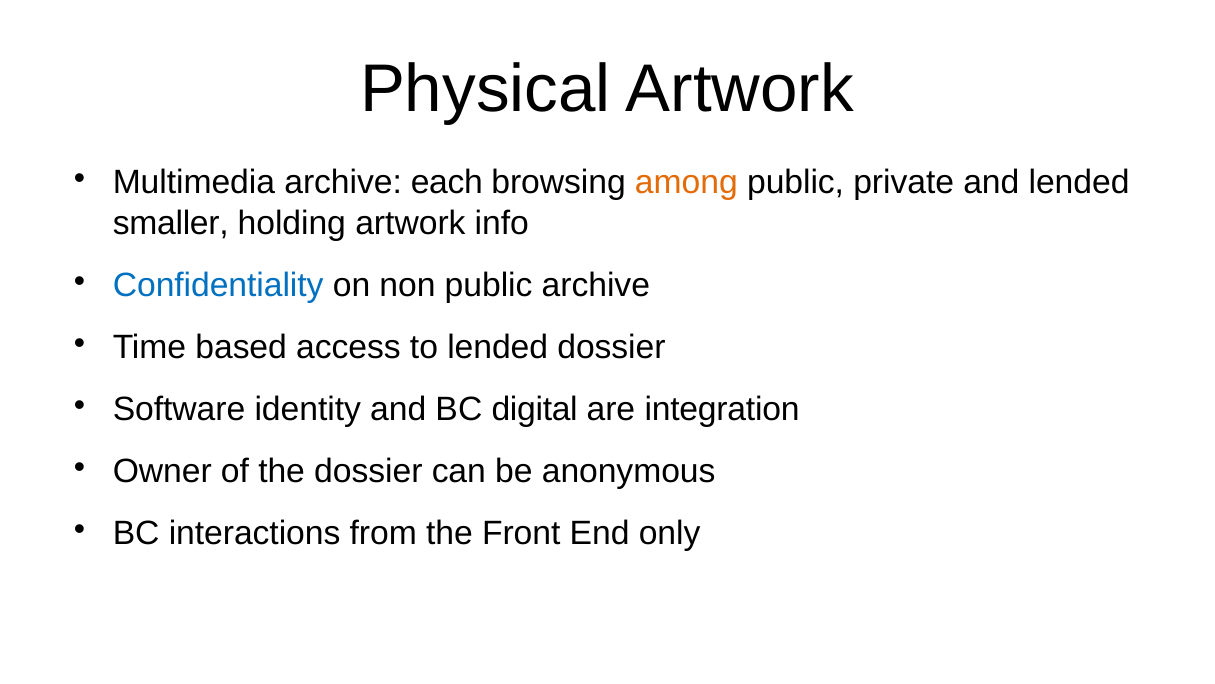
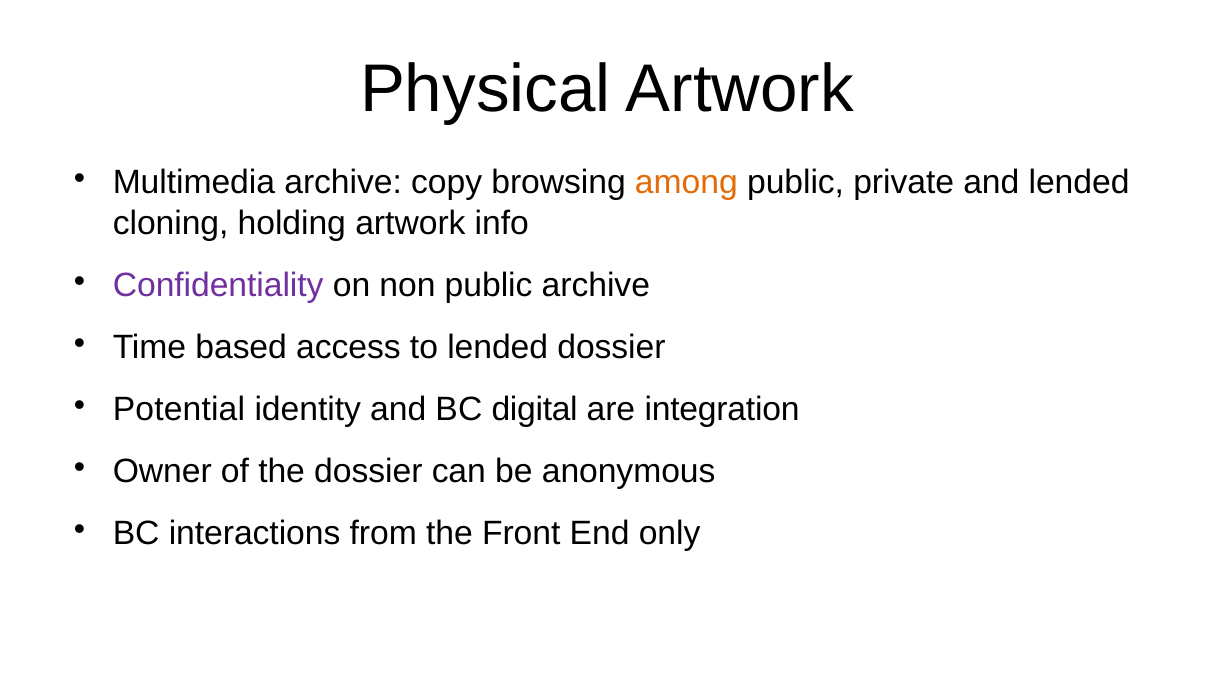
each: each -> copy (447, 182)
smaller: smaller -> cloning (171, 223)
Confidentiality colour: blue -> purple (218, 285)
Software: Software -> Potential (179, 409)
